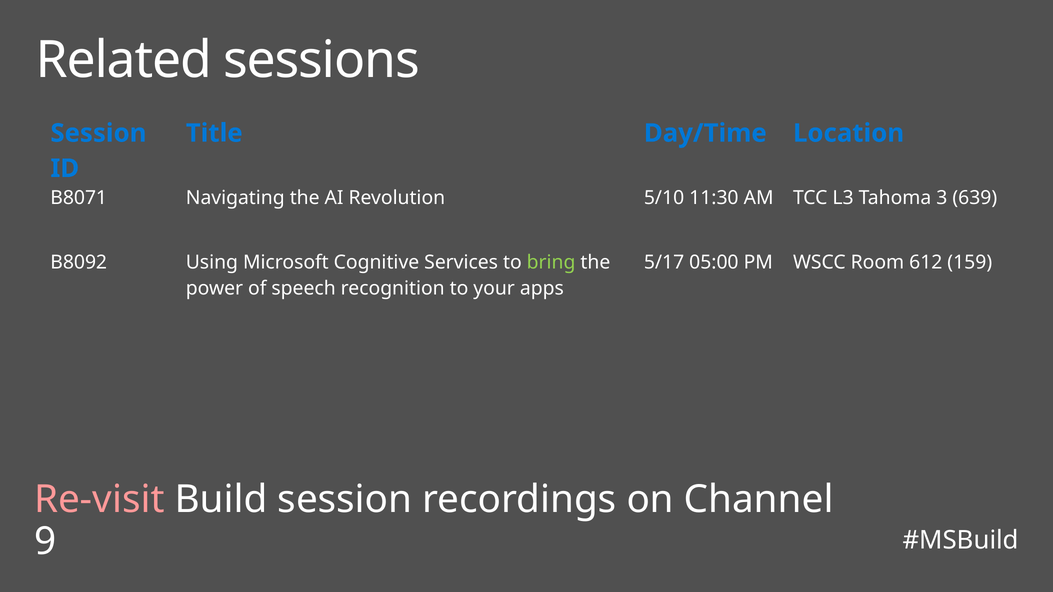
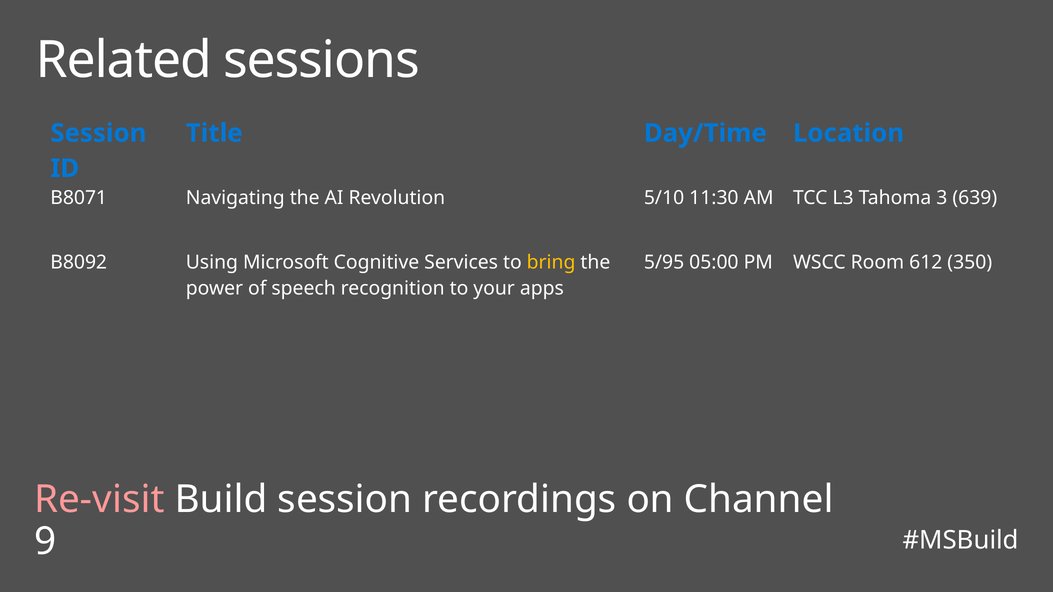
bring colour: light green -> yellow (551, 262)
5/17: 5/17 -> 5/95 (664, 262)
159: 159 -> 350 (970, 262)
